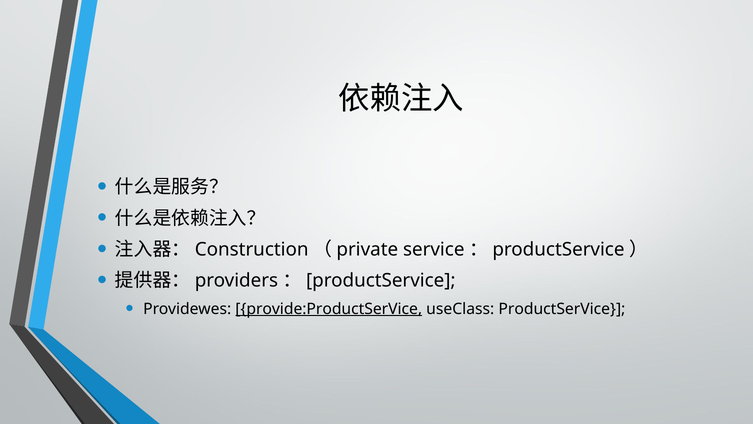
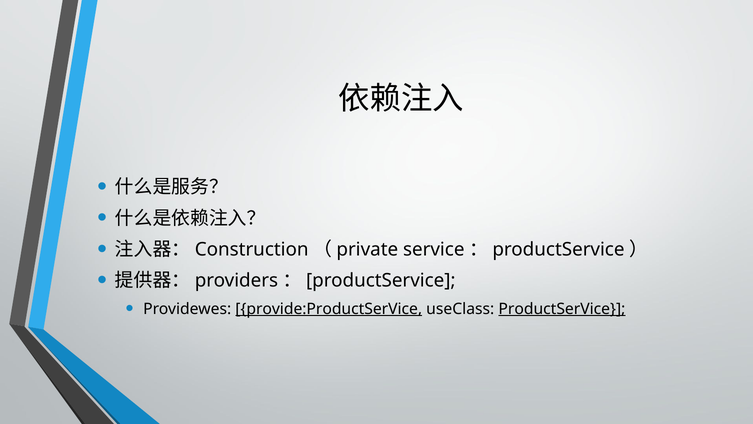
ProductSerVice underline: none -> present (562, 309)
